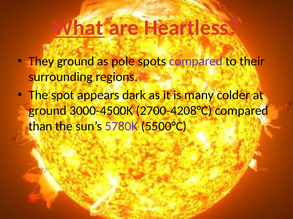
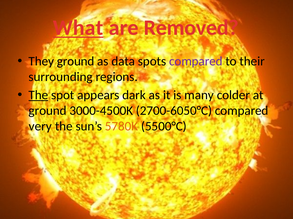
Heartless: Heartless -> Removed (191, 28)
pole: pole -> data (123, 61)
The underline: none -> present (38, 95)
2700-4208°C: 2700-4208°C -> 2700-6050°C (174, 111)
than: than -> very (40, 127)
5780K colour: purple -> orange (122, 127)
